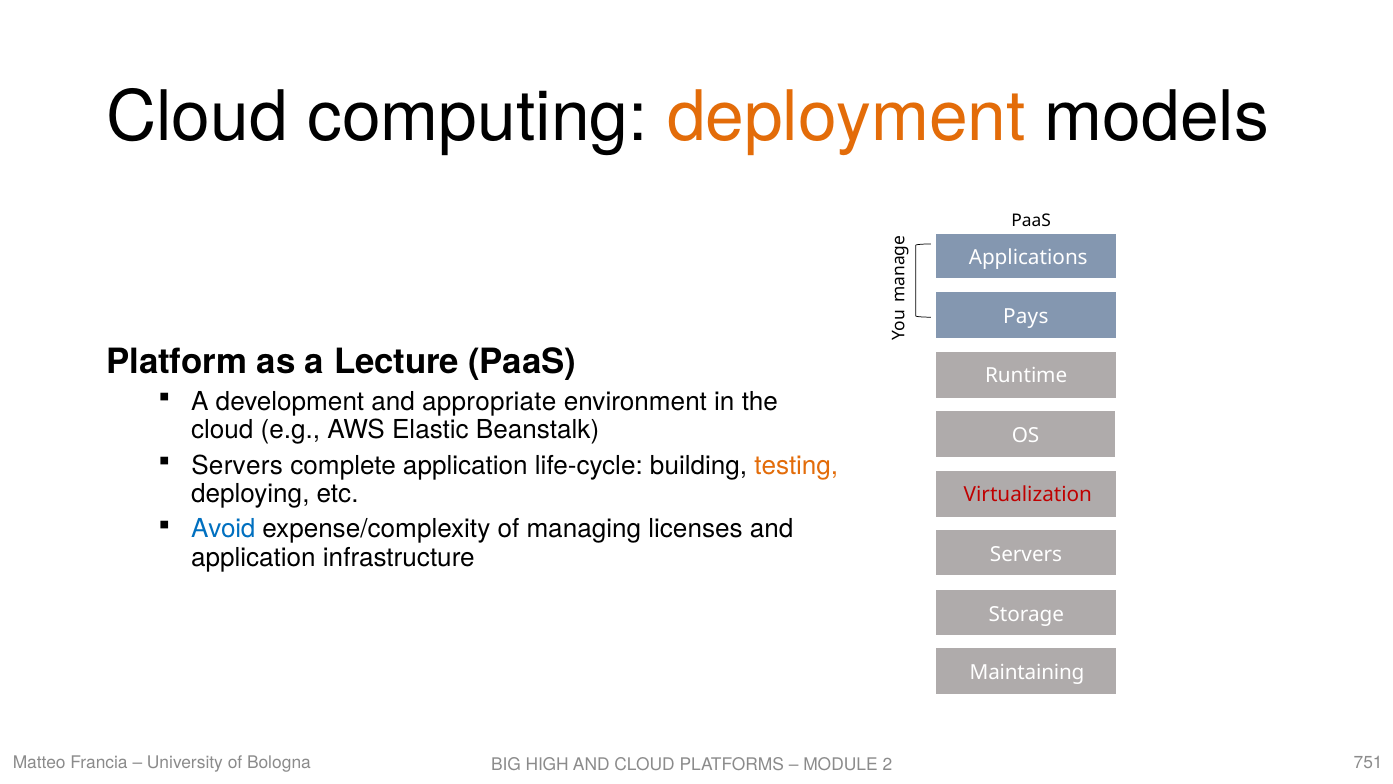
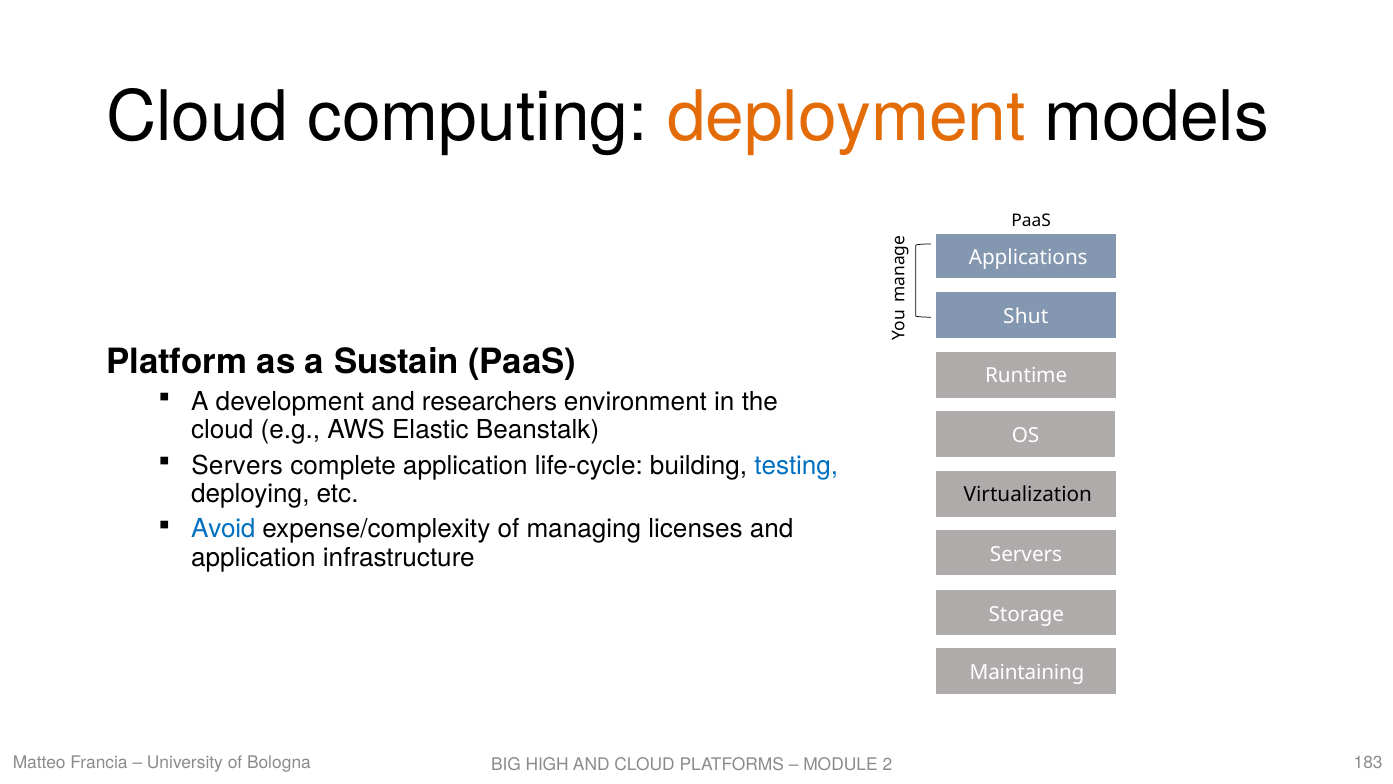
Pays: Pays -> Shut (1026, 317)
Lecture: Lecture -> Sustain (396, 361)
appropriate: appropriate -> researchers (490, 402)
testing colour: orange -> blue (796, 465)
Virtualization colour: red -> black (1028, 494)
751: 751 -> 183 (1368, 762)
